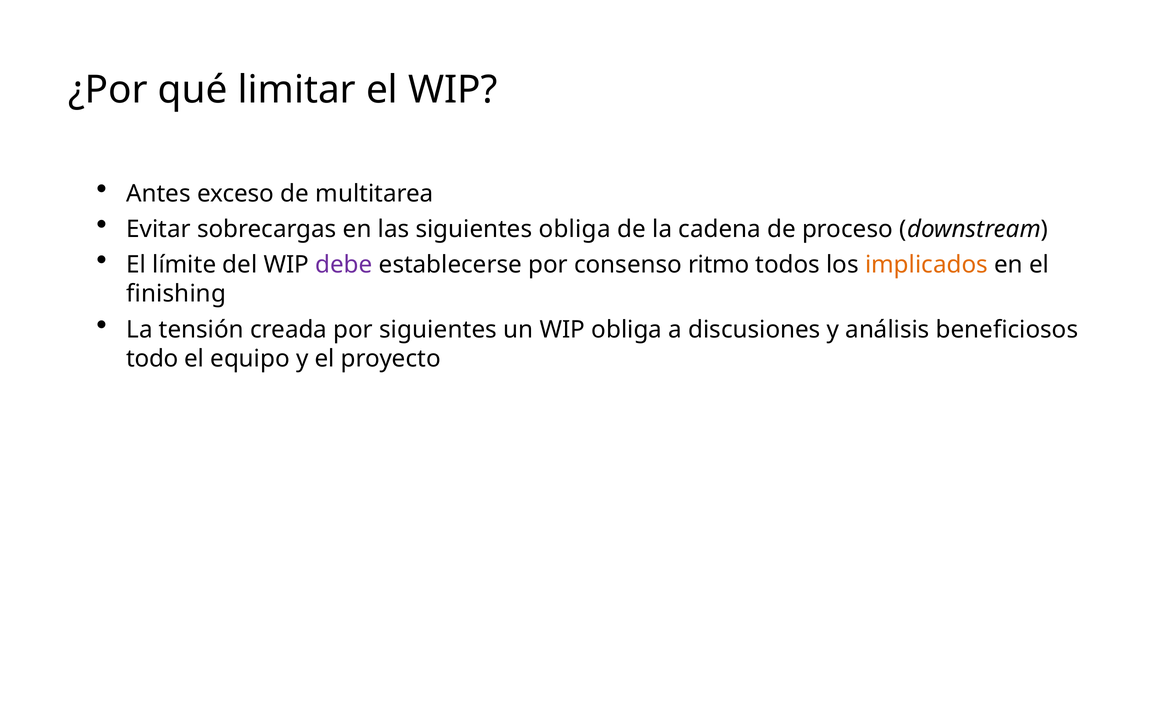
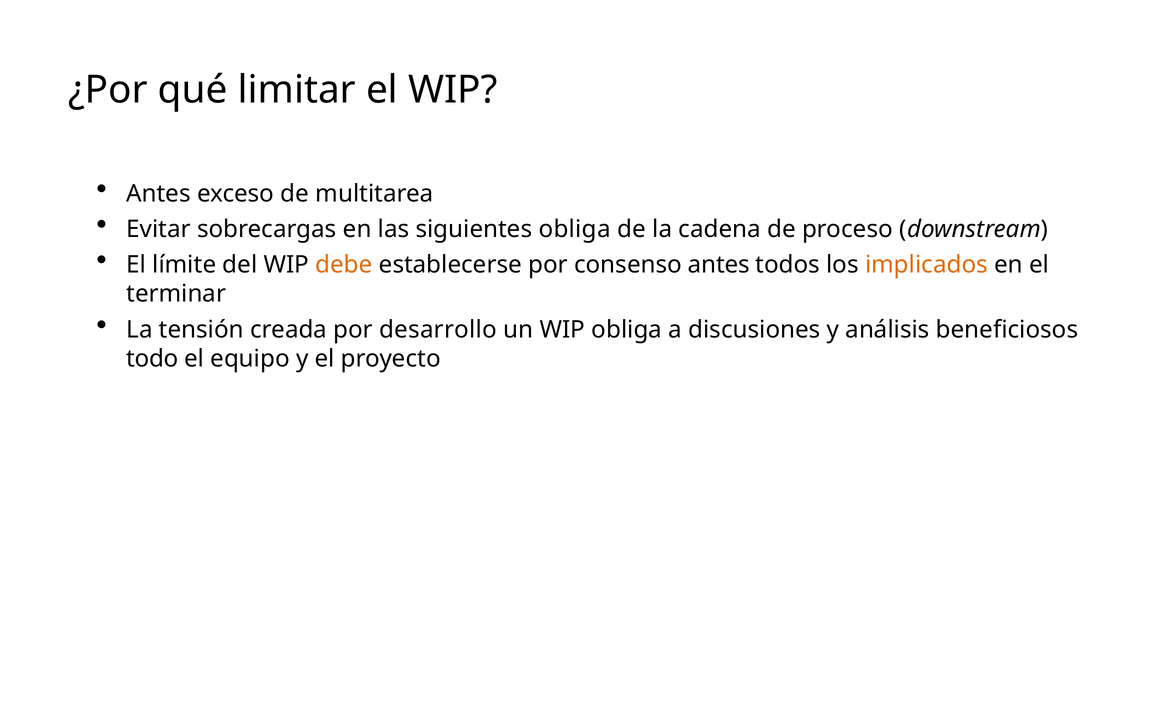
debe colour: purple -> orange (344, 265)
consenso ritmo: ritmo -> antes (719, 265)
finishing: finishing -> terminar (176, 294)
por siguientes: siguientes -> desarrollo (438, 330)
